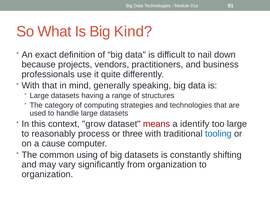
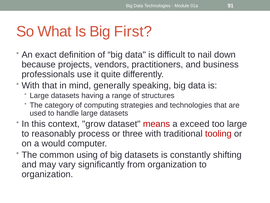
Kind: Kind -> First (133, 31)
identify: identify -> exceed (195, 124)
tooling colour: blue -> red (218, 133)
cause: cause -> would (53, 143)
